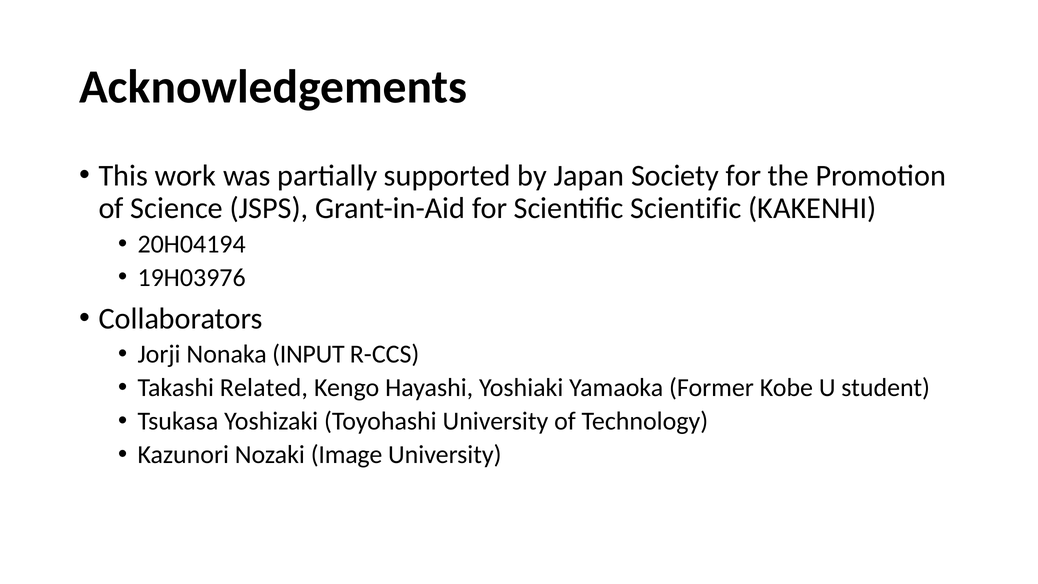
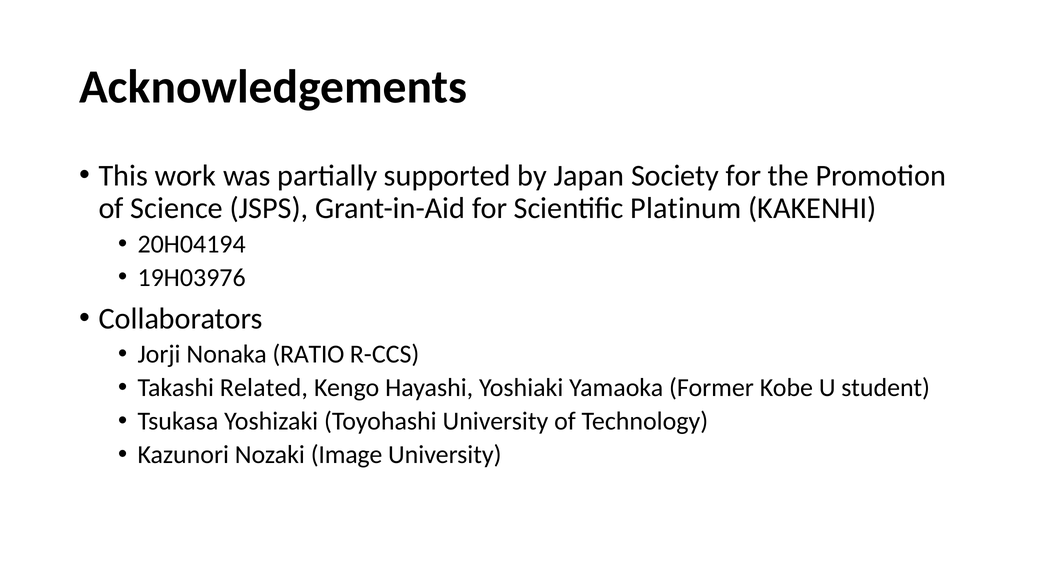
Scientific Scientific: Scientific -> Platinum (686, 208)
INPUT: INPUT -> RATIO (308, 354)
